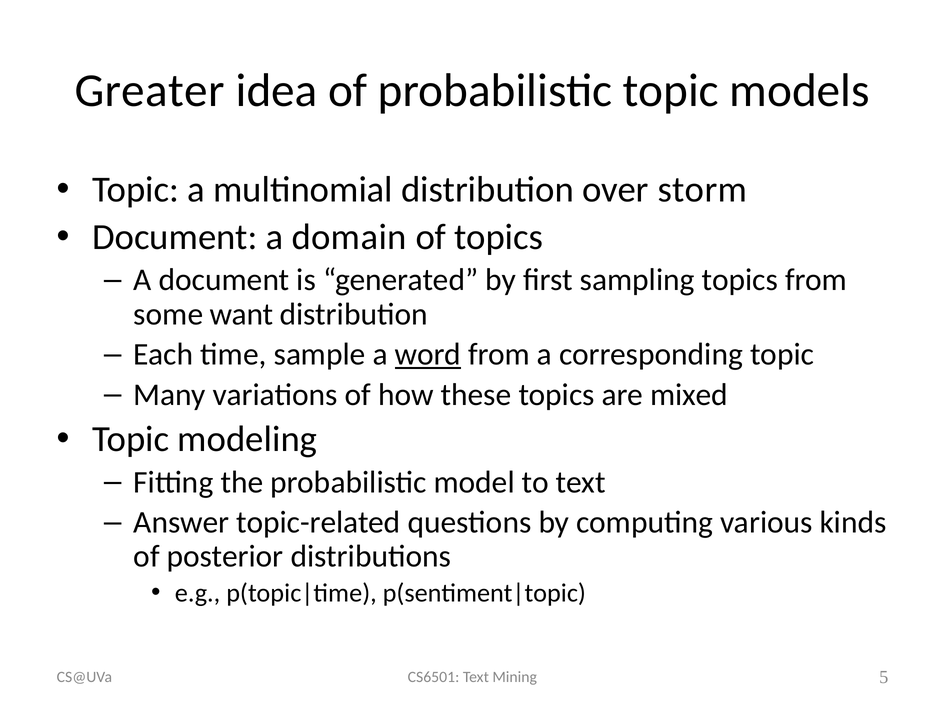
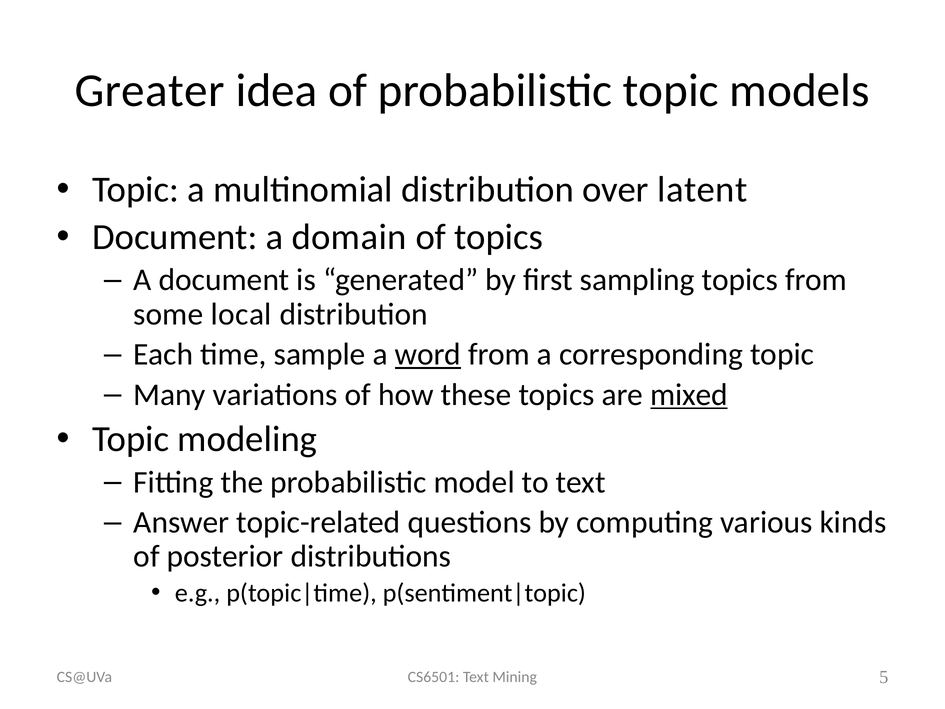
storm: storm -> latent (702, 190)
want: want -> local (241, 314)
mixed underline: none -> present (689, 395)
